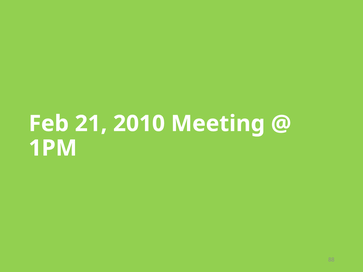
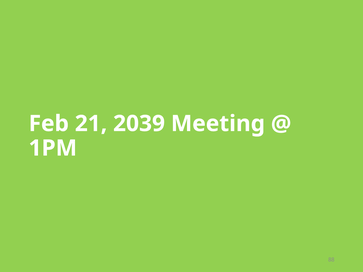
2010: 2010 -> 2039 (139, 124)
